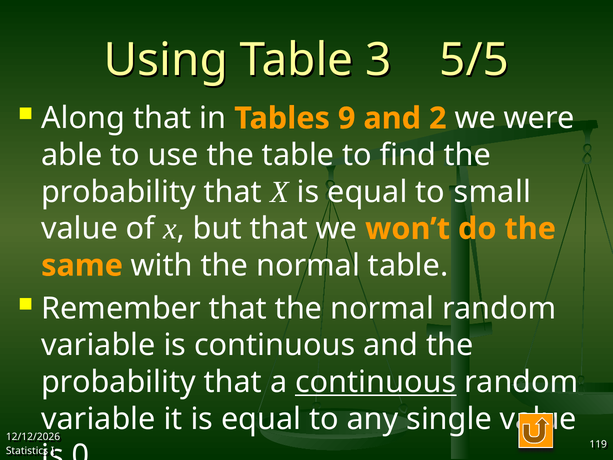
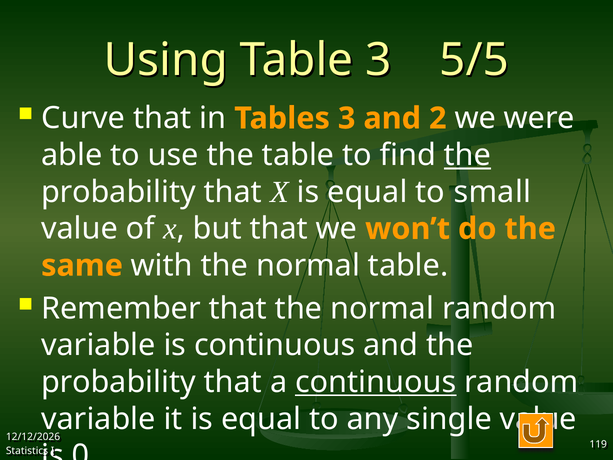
Along: Along -> Curve (83, 118)
Tables 9: 9 -> 3 (347, 118)
the underline: none -> present (467, 155)
